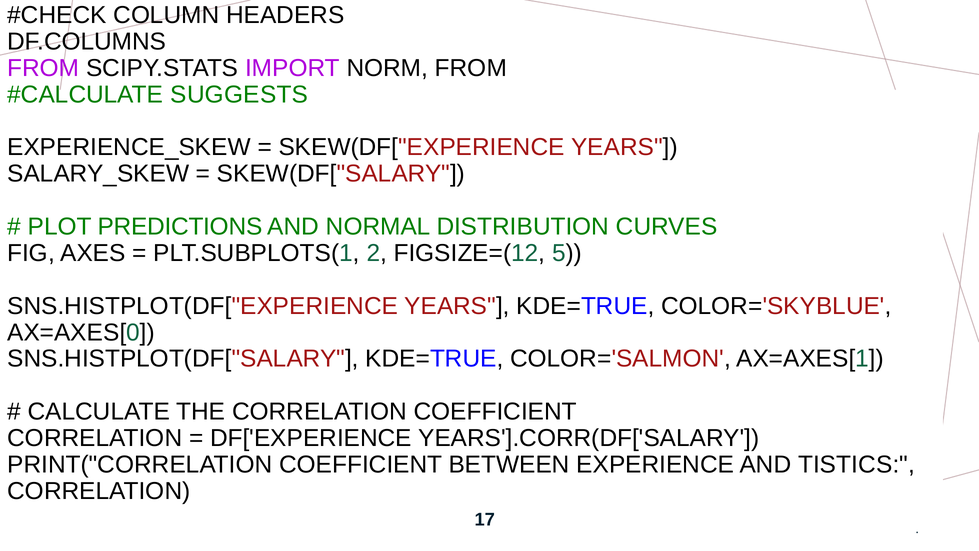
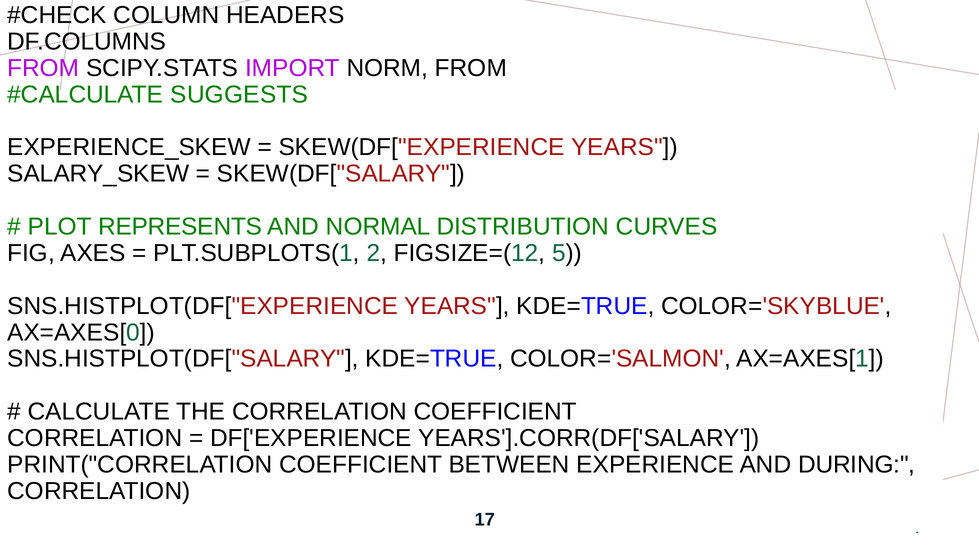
PREDICTIONS: PREDICTIONS -> REPRESENTS (180, 227)
TISTICS: TISTICS -> DURING (857, 464)
